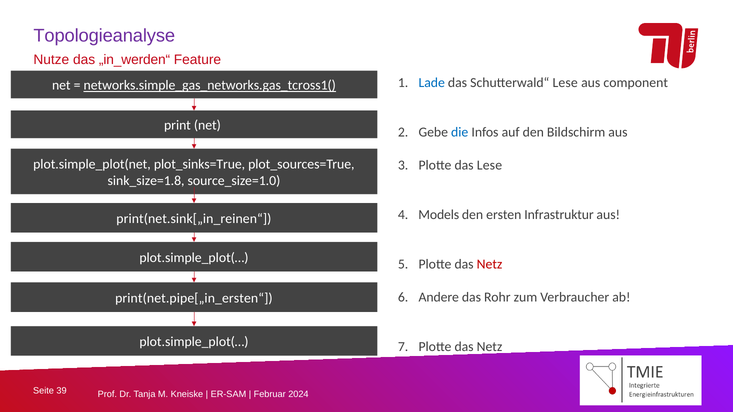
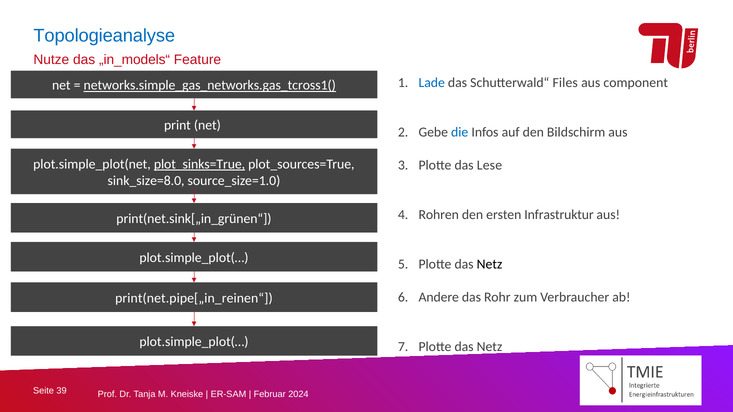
Topologieanalyse colour: purple -> blue (104, 36)
„in_werden“: „in_werden“ -> „in_models“ (135, 60)
Schutterwald“ Lese: Lese -> Files (565, 83)
plot_sinks=True underline: none -> present (200, 164)
sink_size=1.8: sink_size=1.8 -> sink_size=8.0 (146, 181)
Models: Models -> Rohren (439, 215)
print(net.sink[„in_reinen“: print(net.sink[„in_reinen“ -> print(net.sink[„in_grünen“ (194, 219)
Netz colour: red -> black (490, 264)
print(net.pipe[„in_ersten“: print(net.pipe[„in_ersten“ -> print(net.pipe[„in_reinen“ (194, 298)
